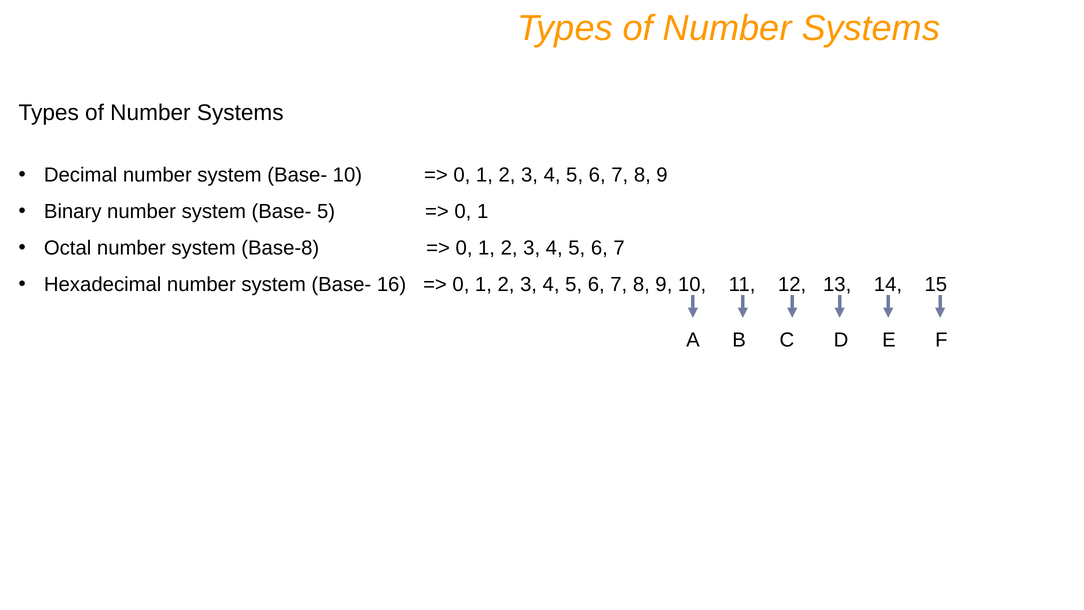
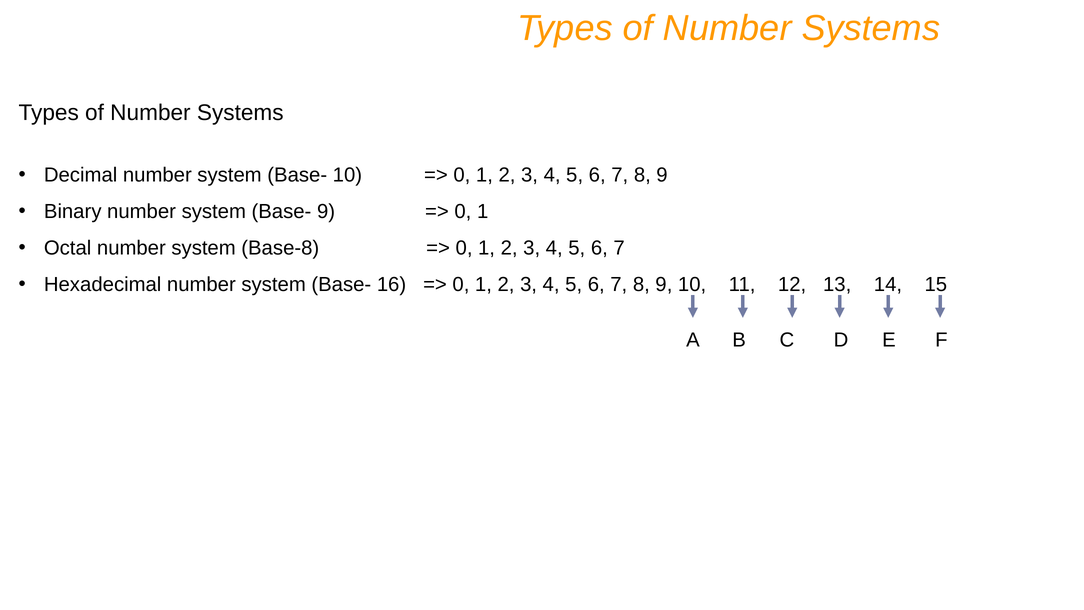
Base- 5: 5 -> 9 (326, 211)
